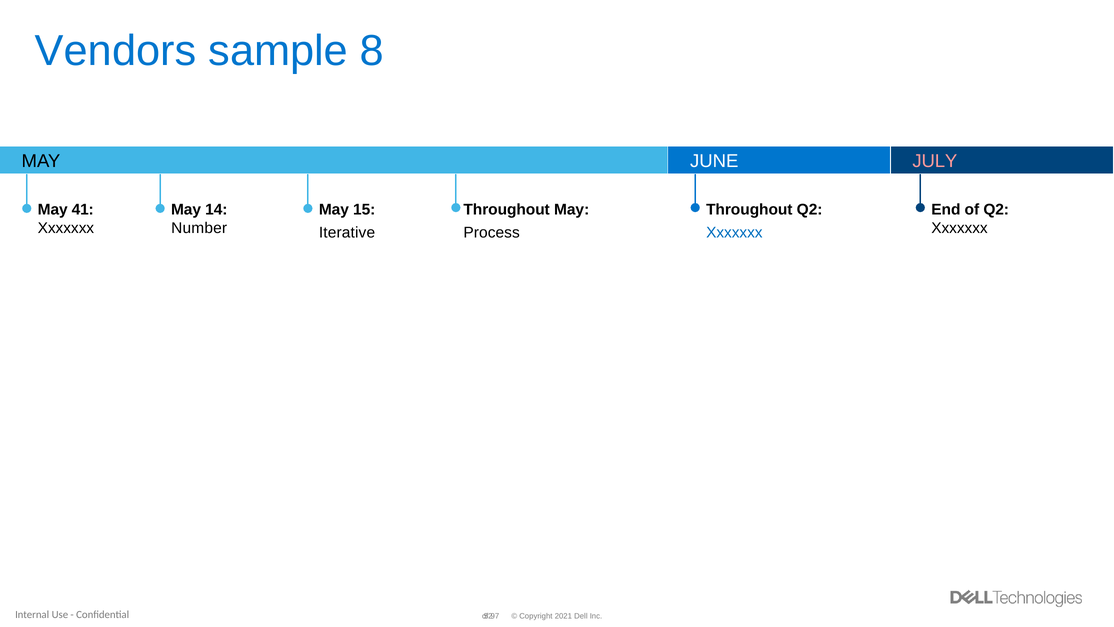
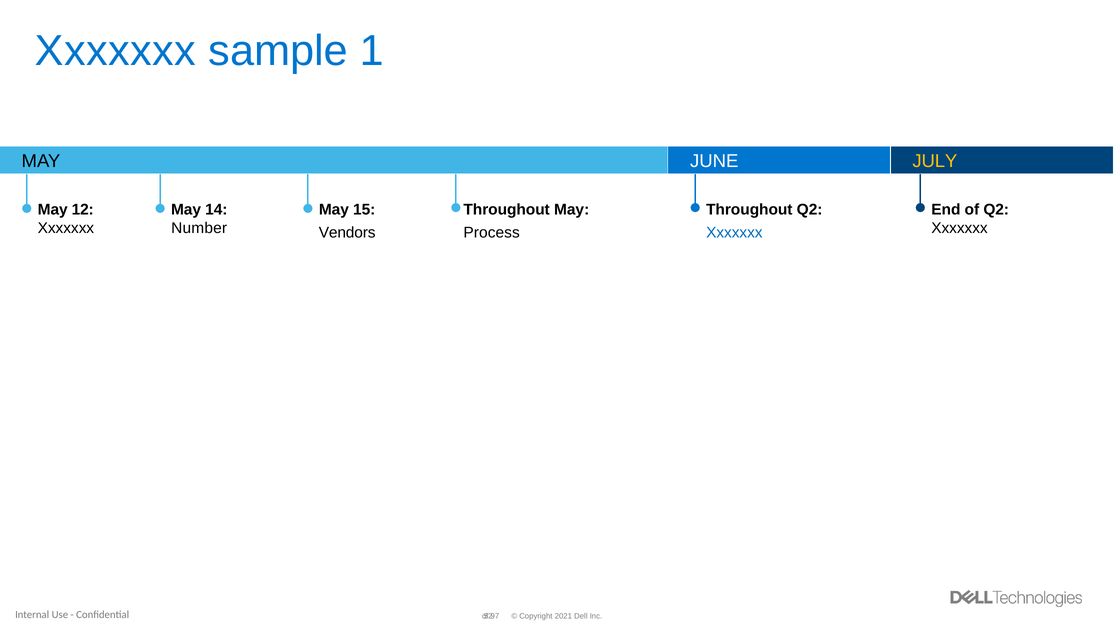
Vendors: Vendors -> Xxxxxxx (115, 51)
8: 8 -> 1 (372, 51)
JULY colour: pink -> yellow (935, 161)
41: 41 -> 12 (83, 209)
Iterative: Iterative -> Vendors (347, 233)
